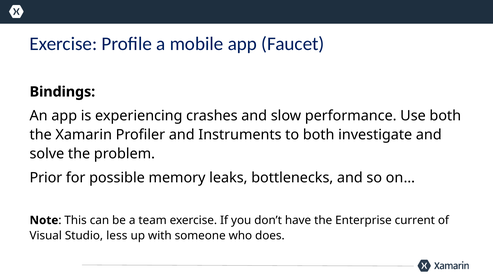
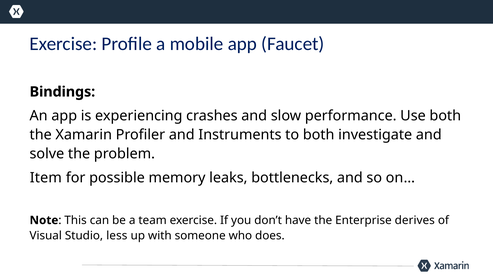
Prior: Prior -> Item (46, 178)
current: current -> derives (415, 221)
